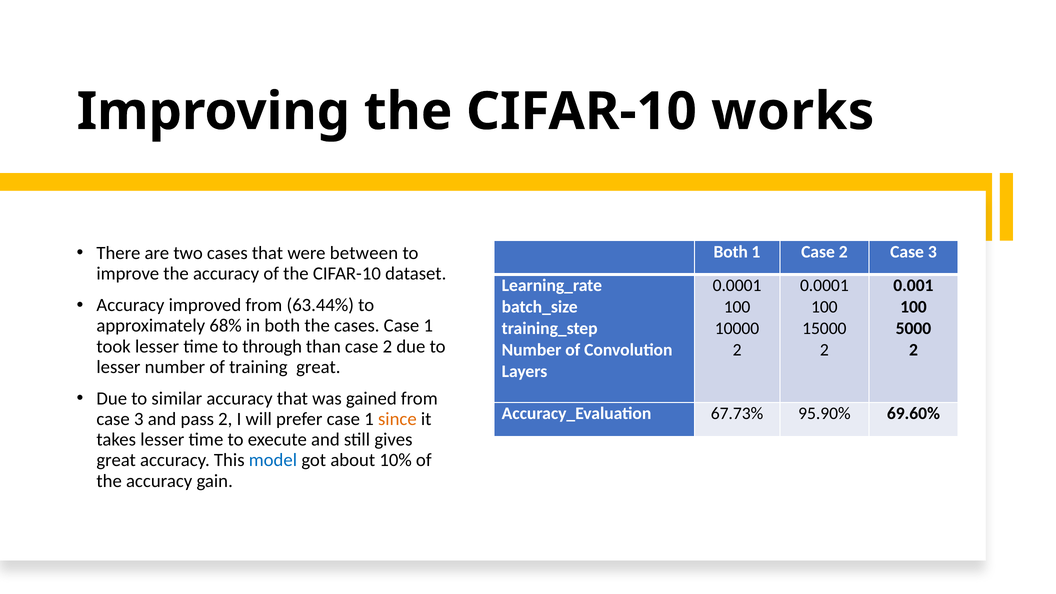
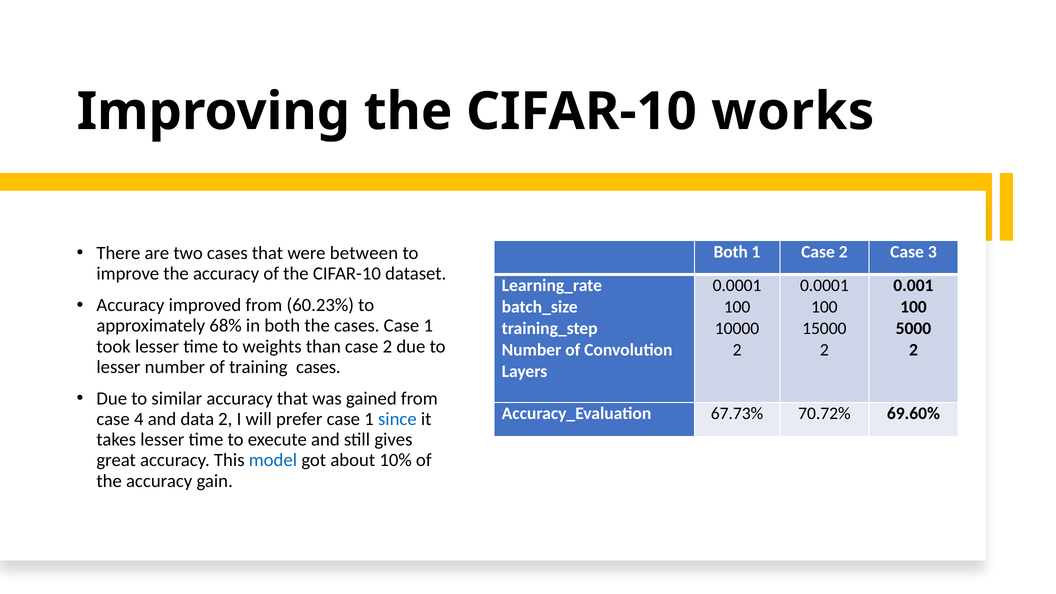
63.44%: 63.44% -> 60.23% (320, 305)
through: through -> weights (272, 346)
training great: great -> cases (318, 367)
95.90%: 95.90% -> 70.72% (824, 414)
3: 3 -> 4 (139, 419)
pass: pass -> data (197, 419)
since colour: orange -> blue (397, 419)
